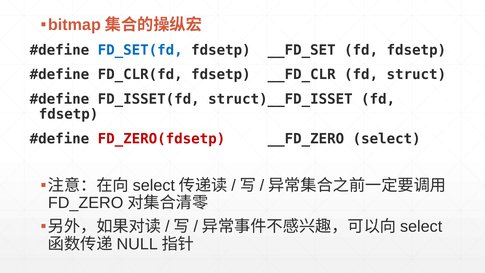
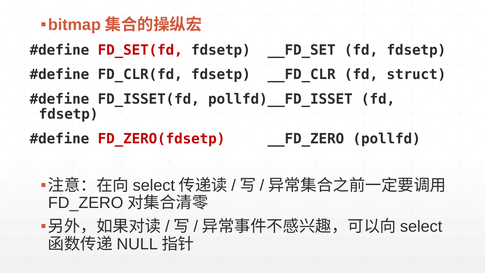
FD_SET(fd colour: blue -> red (140, 50)
struct)__FD_ISSET: struct)__FD_ISSET -> pollfd)__FD_ISSET (280, 99)
__FD_ZERO select: select -> pollfd (387, 139)
